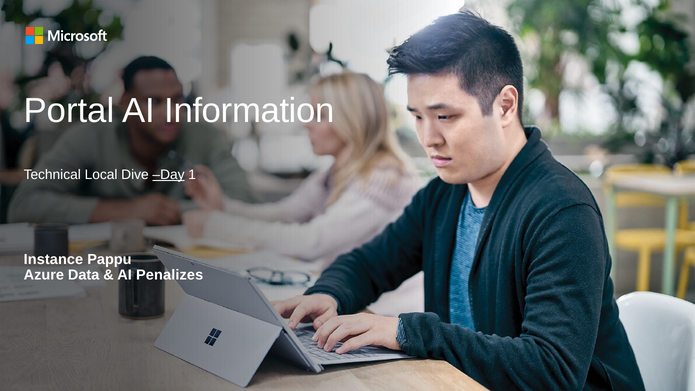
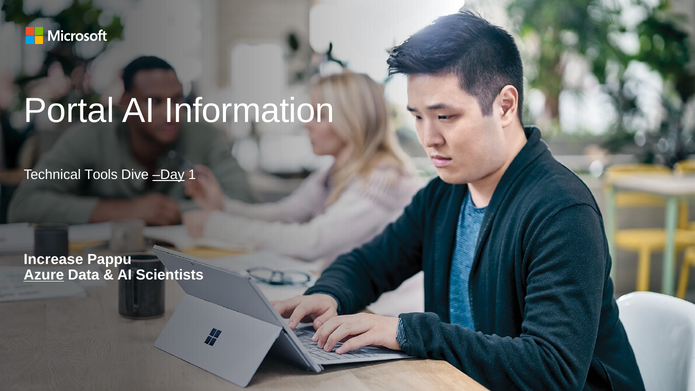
Local: Local -> Tools (101, 174)
Instance: Instance -> Increase (53, 259)
Azure underline: none -> present (44, 275)
Penalizes: Penalizes -> Scientists (170, 275)
